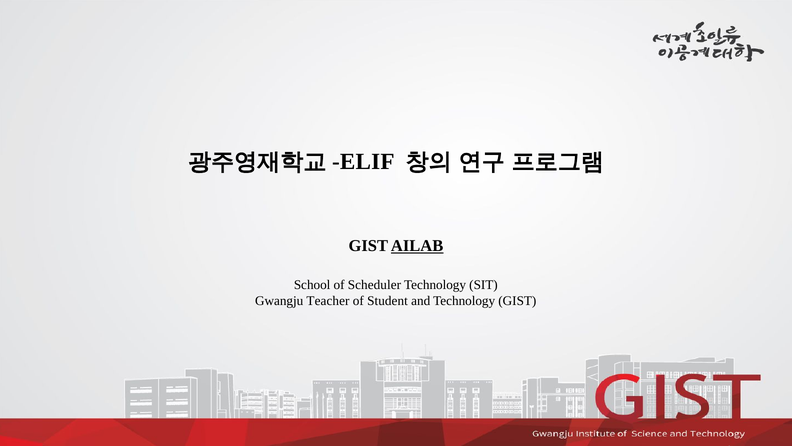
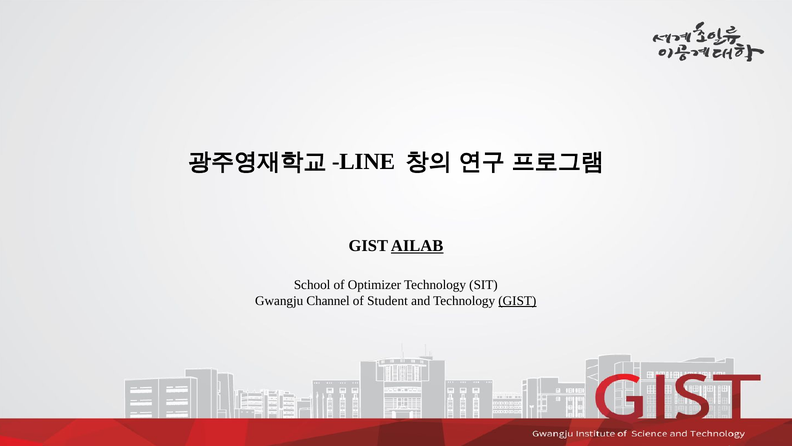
ELIF: ELIF -> LINE (363, 161)
Scheduler: Scheduler -> Optimizer (374, 285)
Teacher: Teacher -> Channel (328, 301)
GIST underline: none -> present (517, 301)
